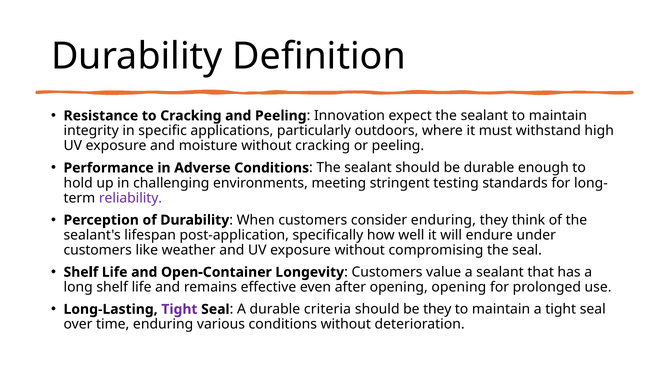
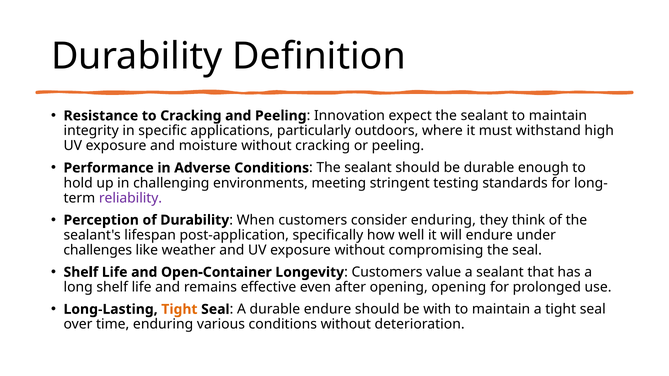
customers: customers -> challenges (98, 250)
Tight colour: purple -> orange (179, 310)
durable criteria: criteria -> endure (328, 310)
be they: they -> with (437, 310)
